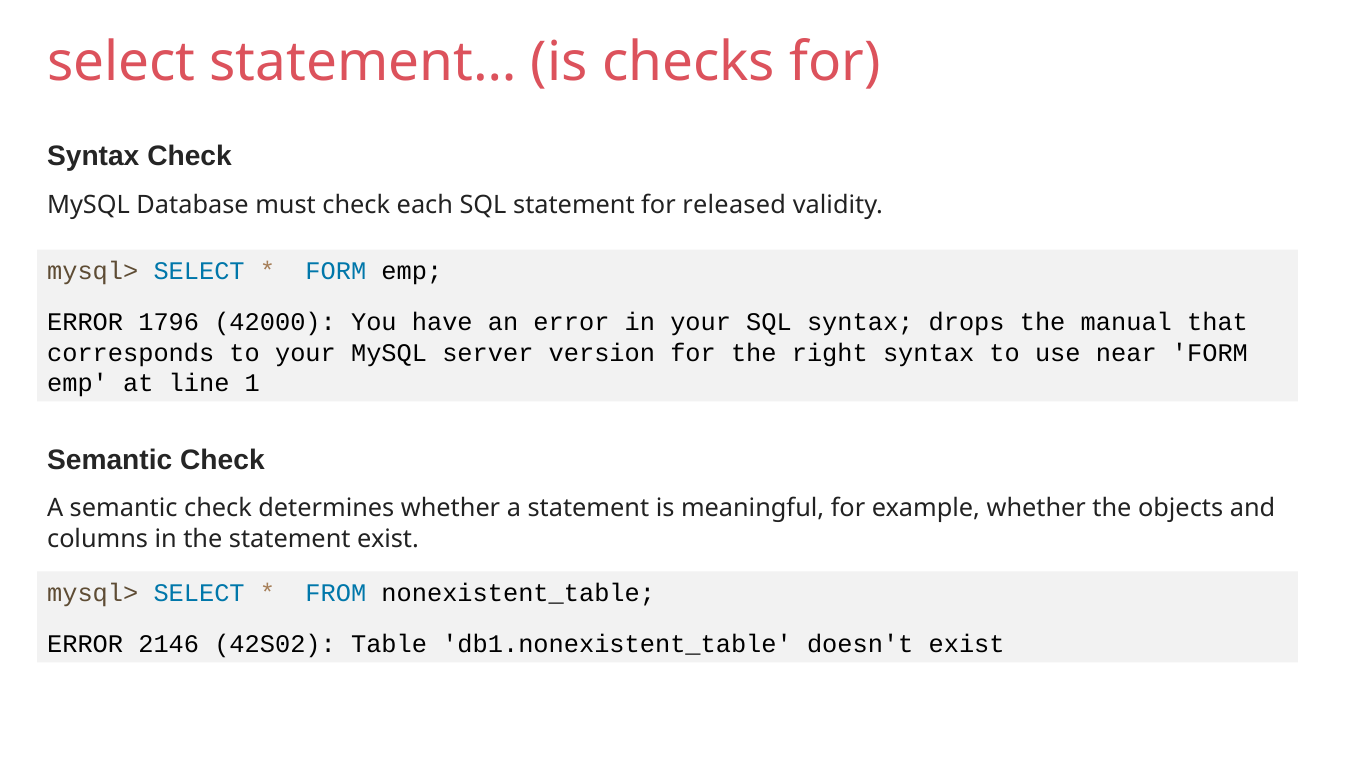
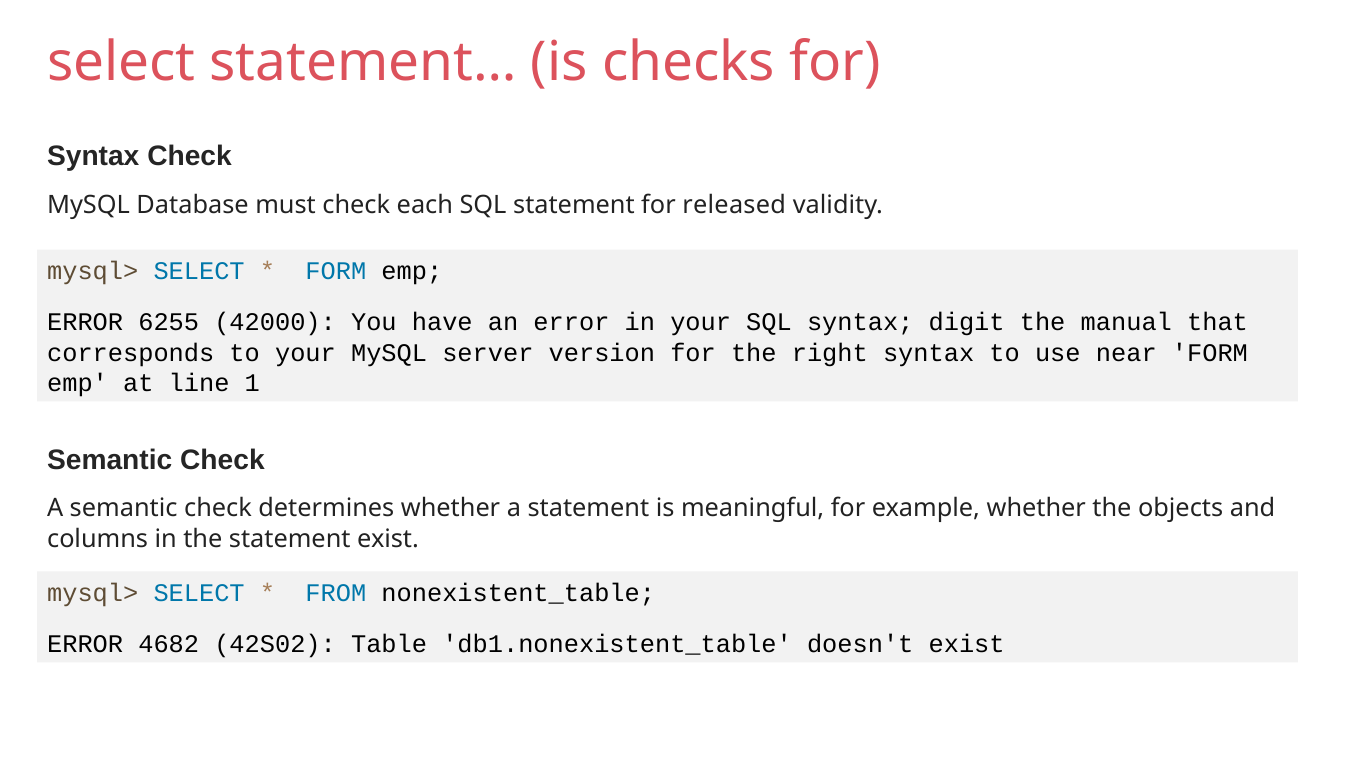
1796: 1796 -> 6255 (169, 322)
drops: drops -> digit (967, 322)
2146: 2146 -> 4682 (169, 644)
